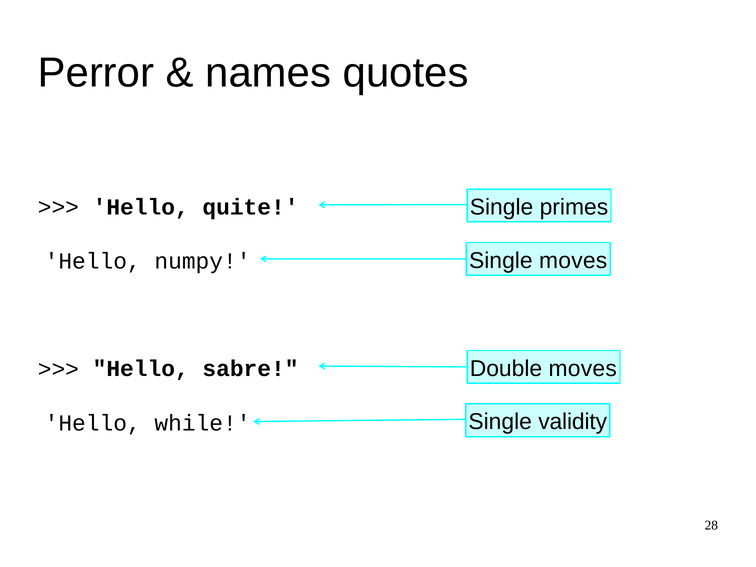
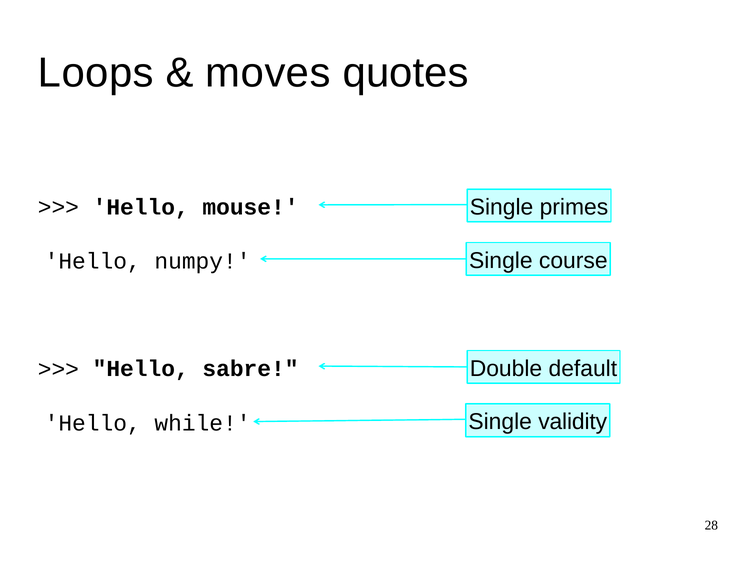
Perror: Perror -> Loops (96, 73)
names: names -> moves (268, 73)
quite: quite -> mouse (250, 207)
Single moves: moves -> course (573, 260)
Double moves: moves -> default (583, 368)
